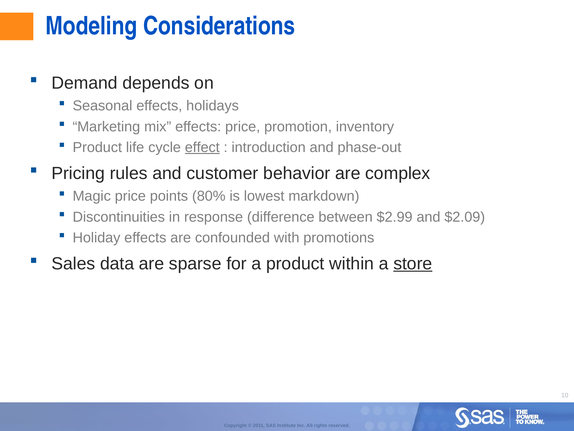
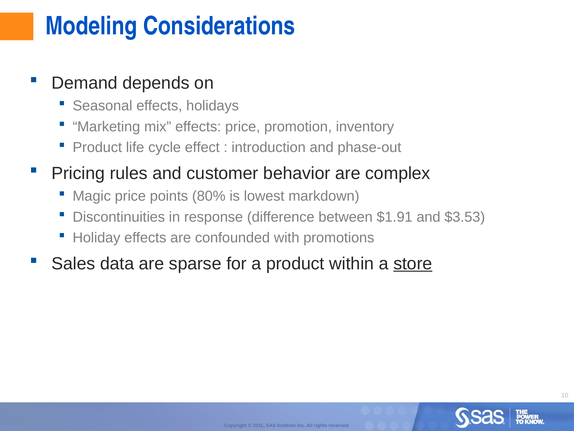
effect underline: present -> none (202, 147)
$2.99: $2.99 -> $1.91 (395, 217)
$2.09: $2.09 -> $3.53 (465, 217)
